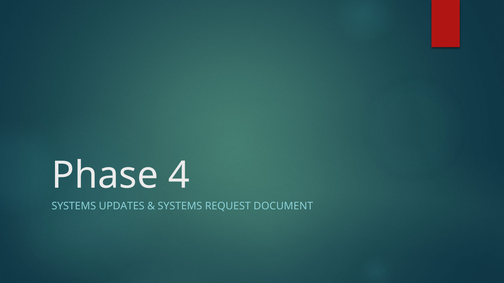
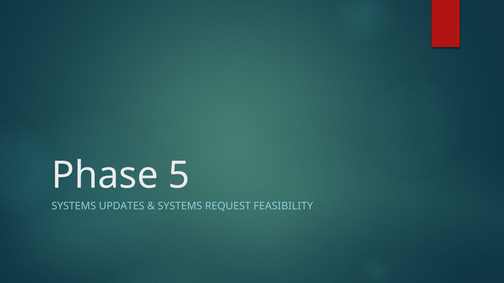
4: 4 -> 5 (179, 176)
DOCUMENT: DOCUMENT -> FEASIBILITY (283, 206)
